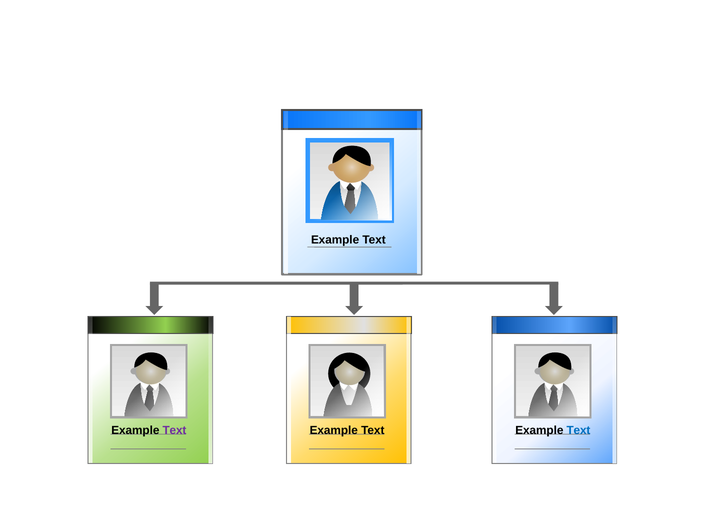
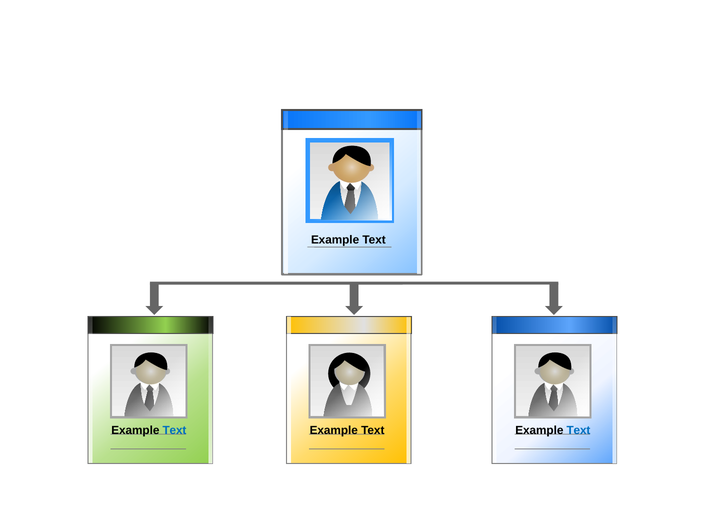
Text colour: purple -> blue (174, 431)
